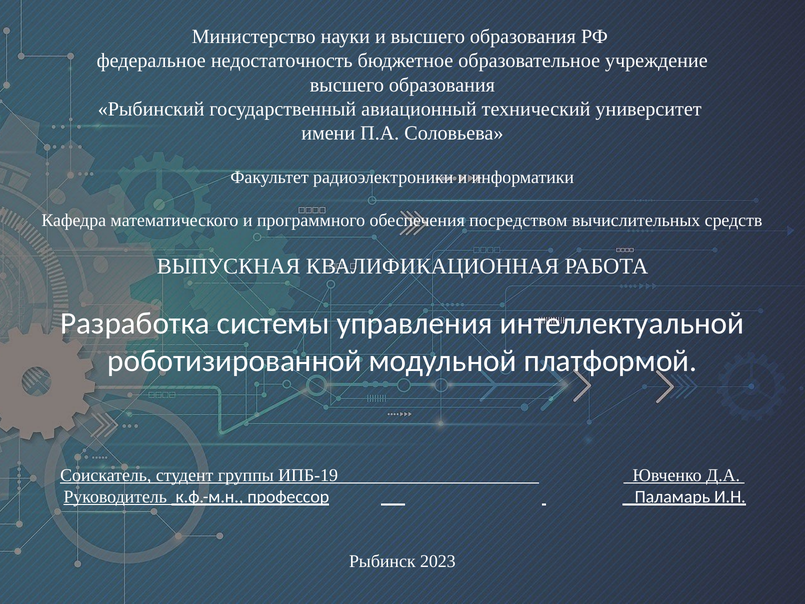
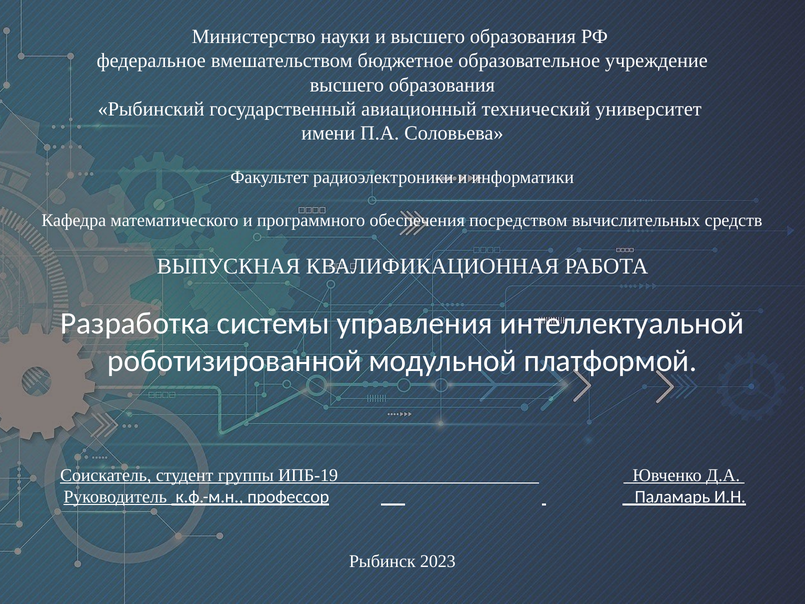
недостаточность: недостаточность -> вмешательством (282, 61)
